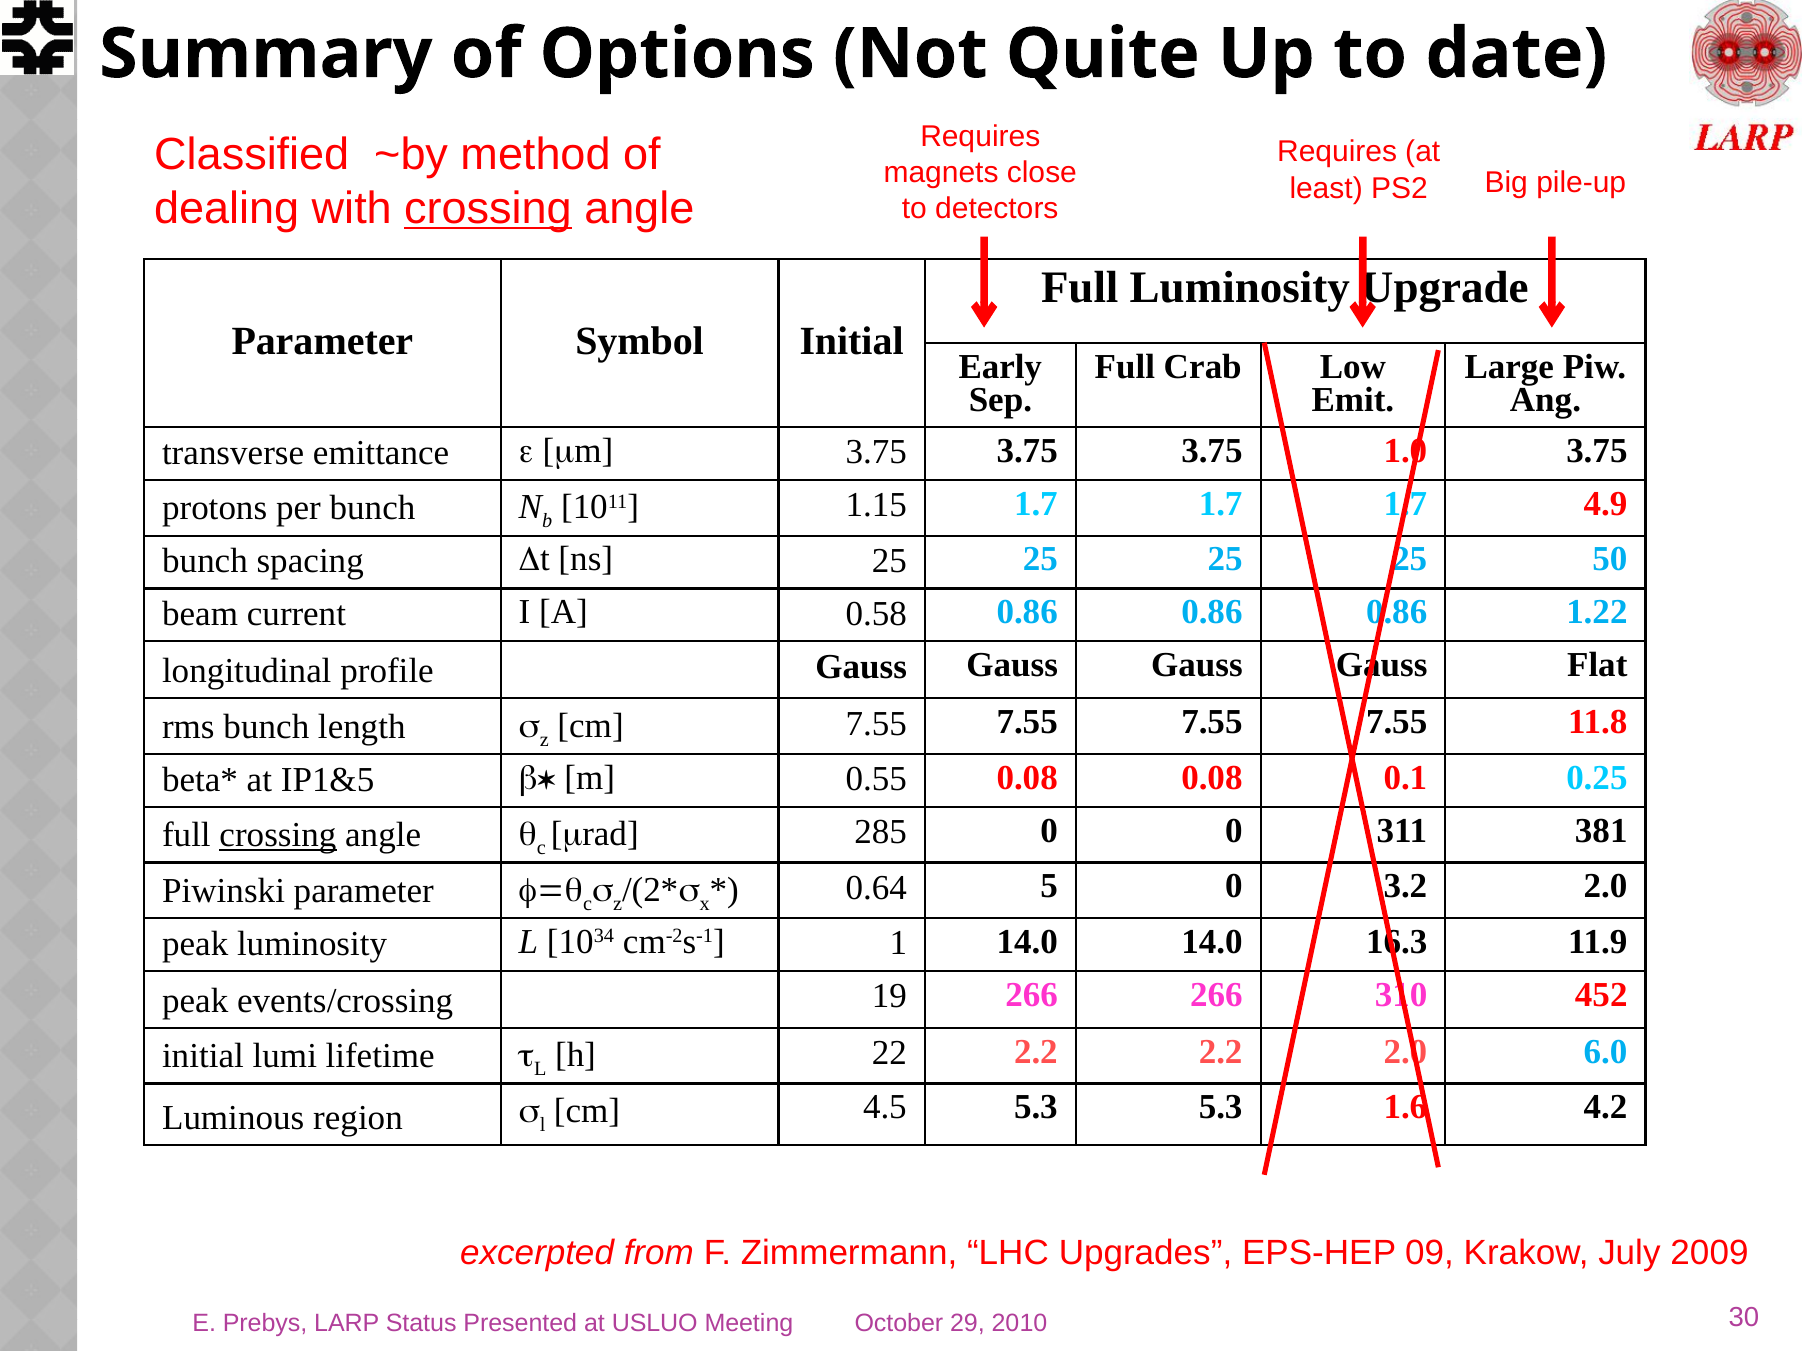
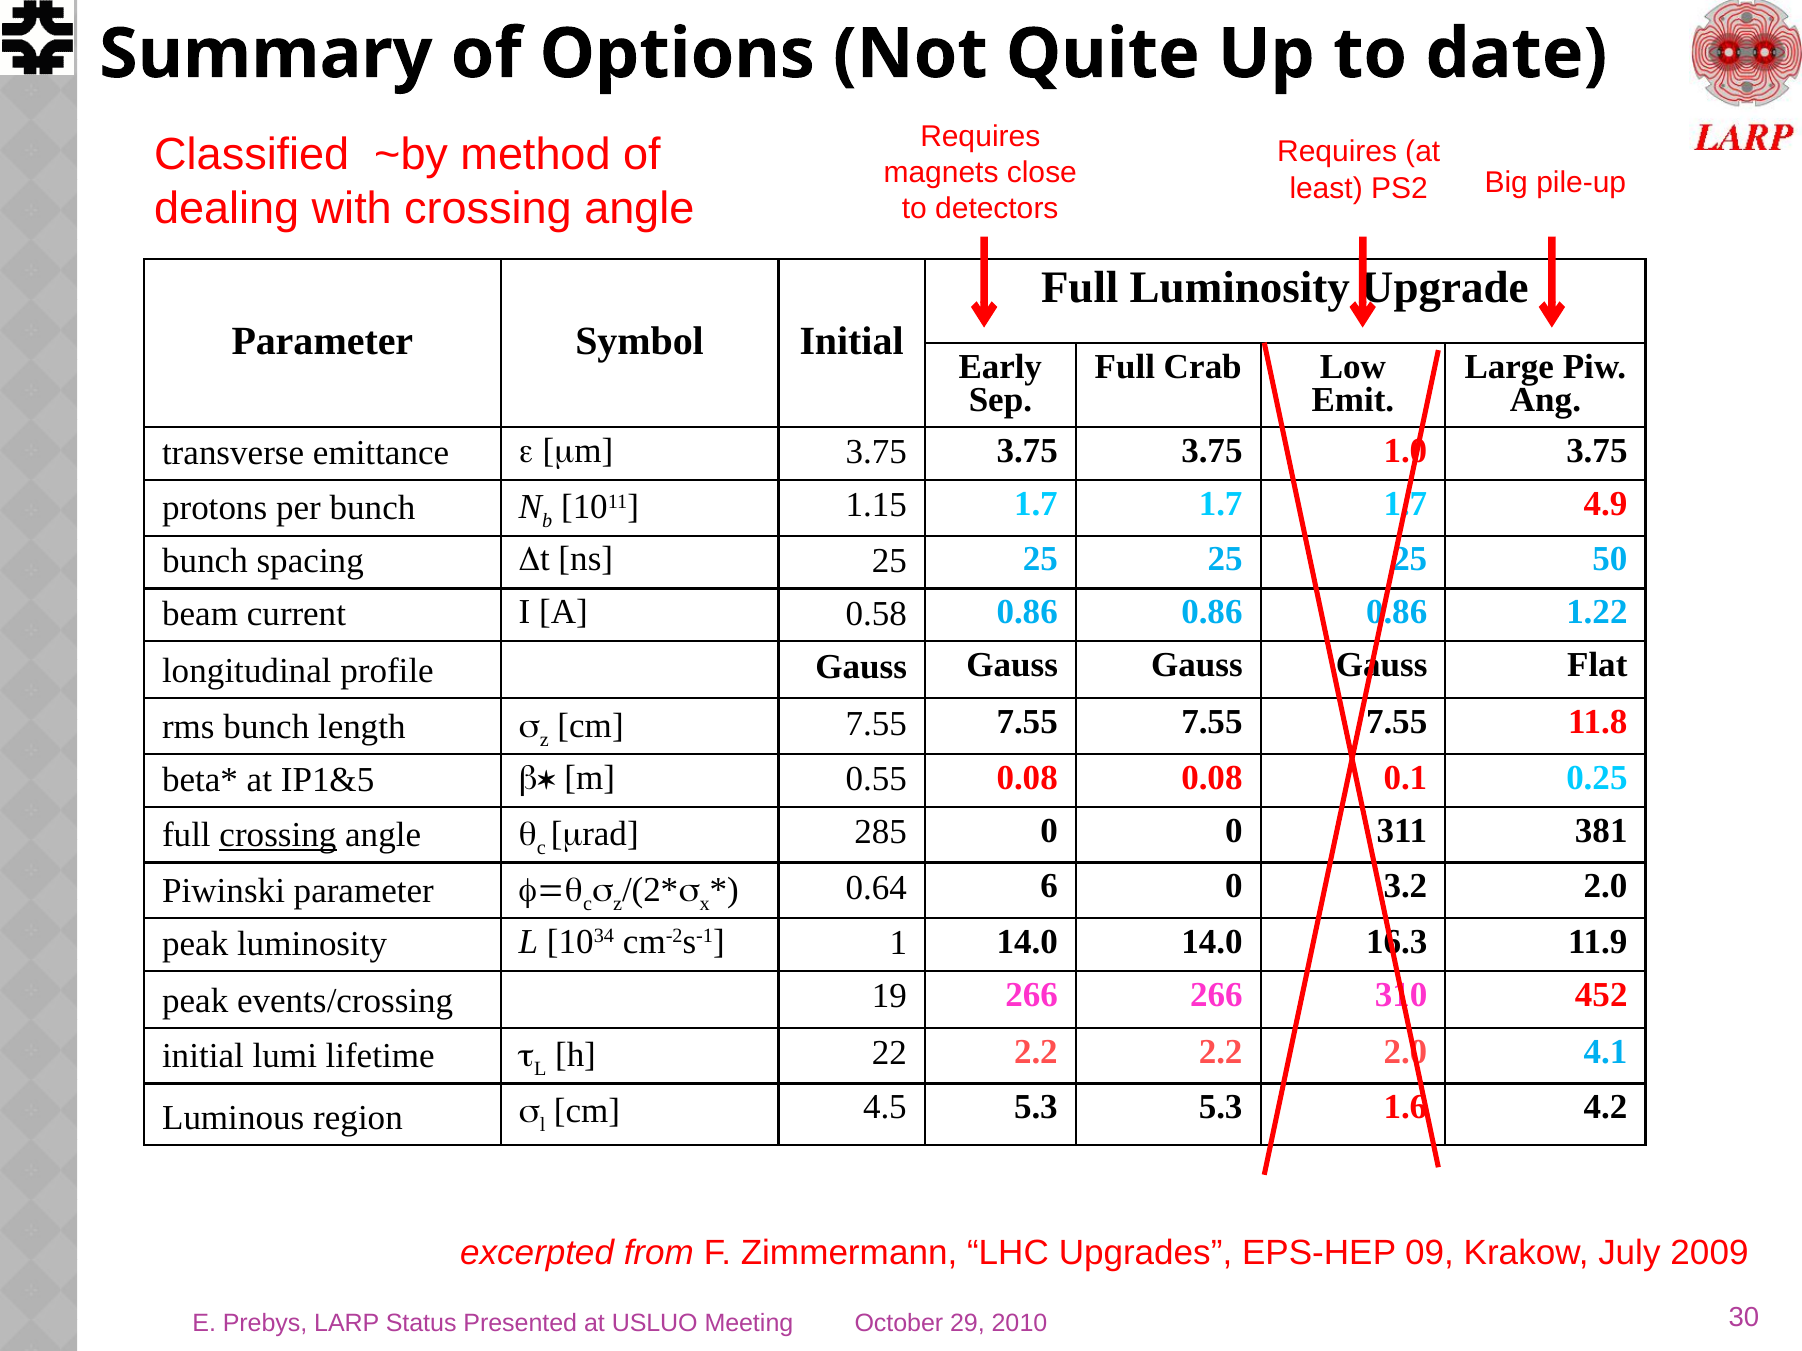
crossing underline: present -> none (488, 209)
5: 5 -> 6 (1049, 887)
6.0: 6.0 -> 4.1 (1606, 1052)
